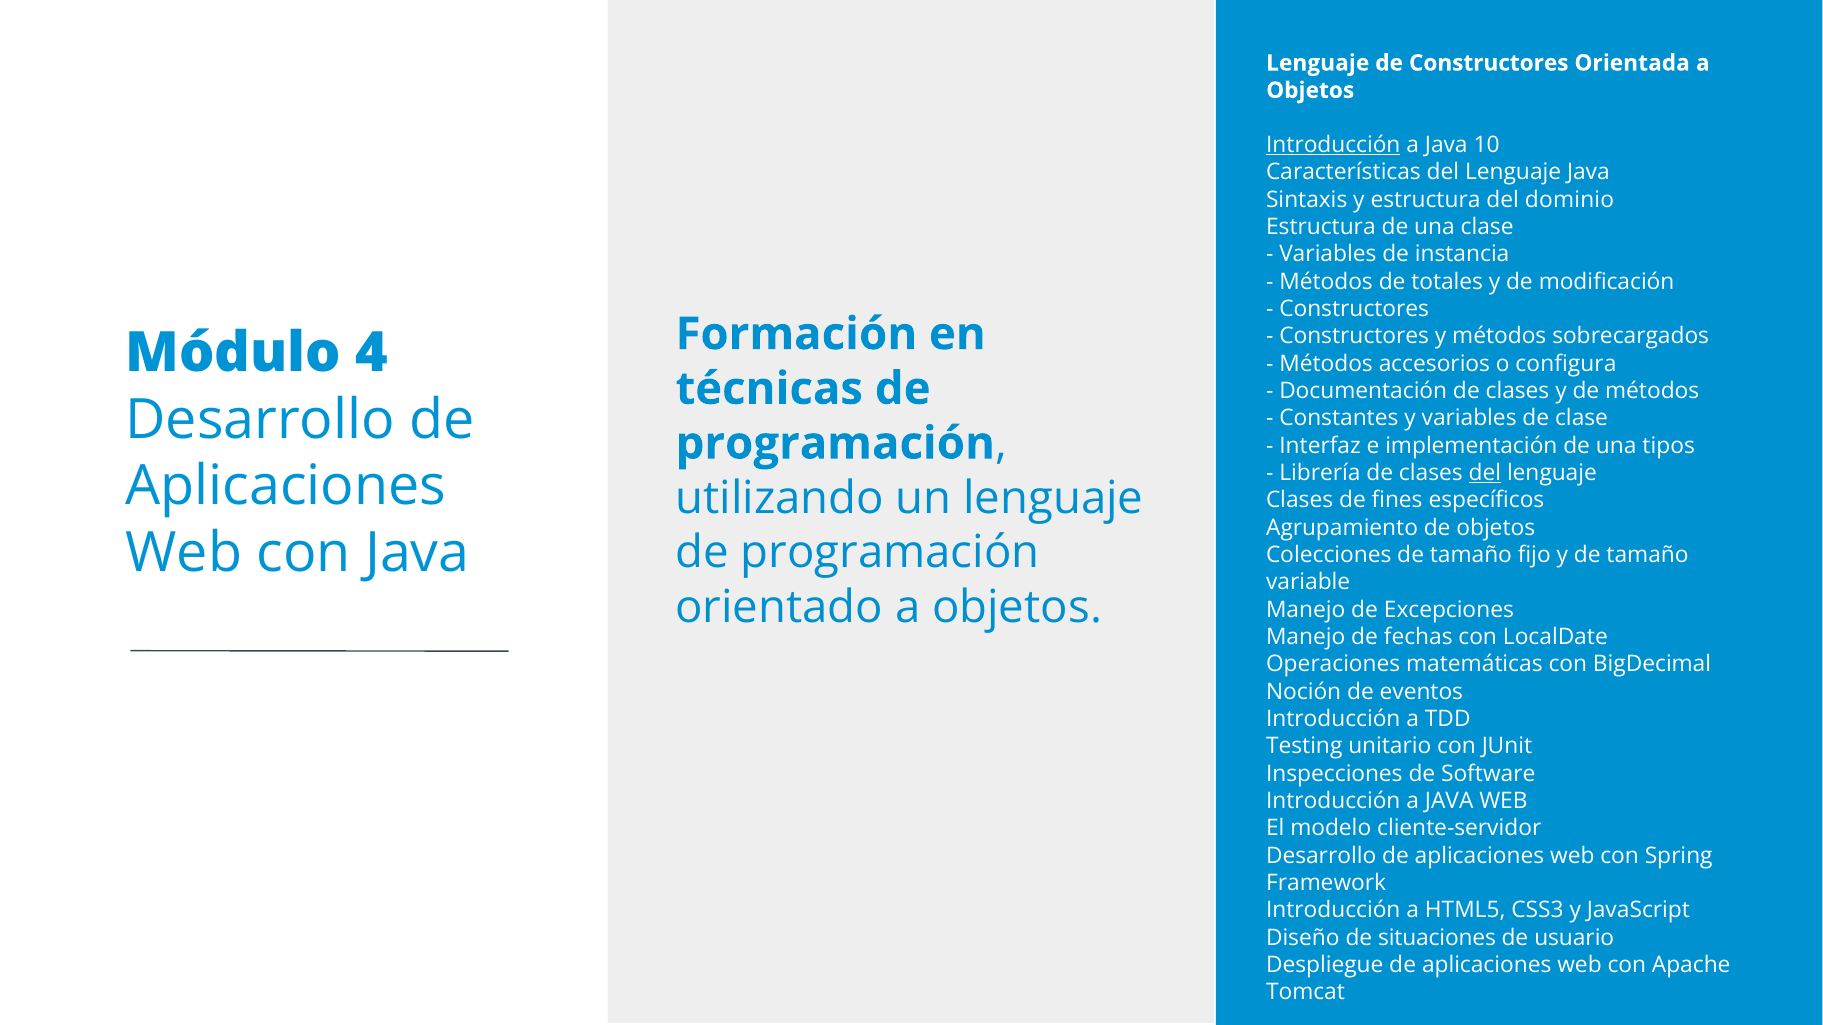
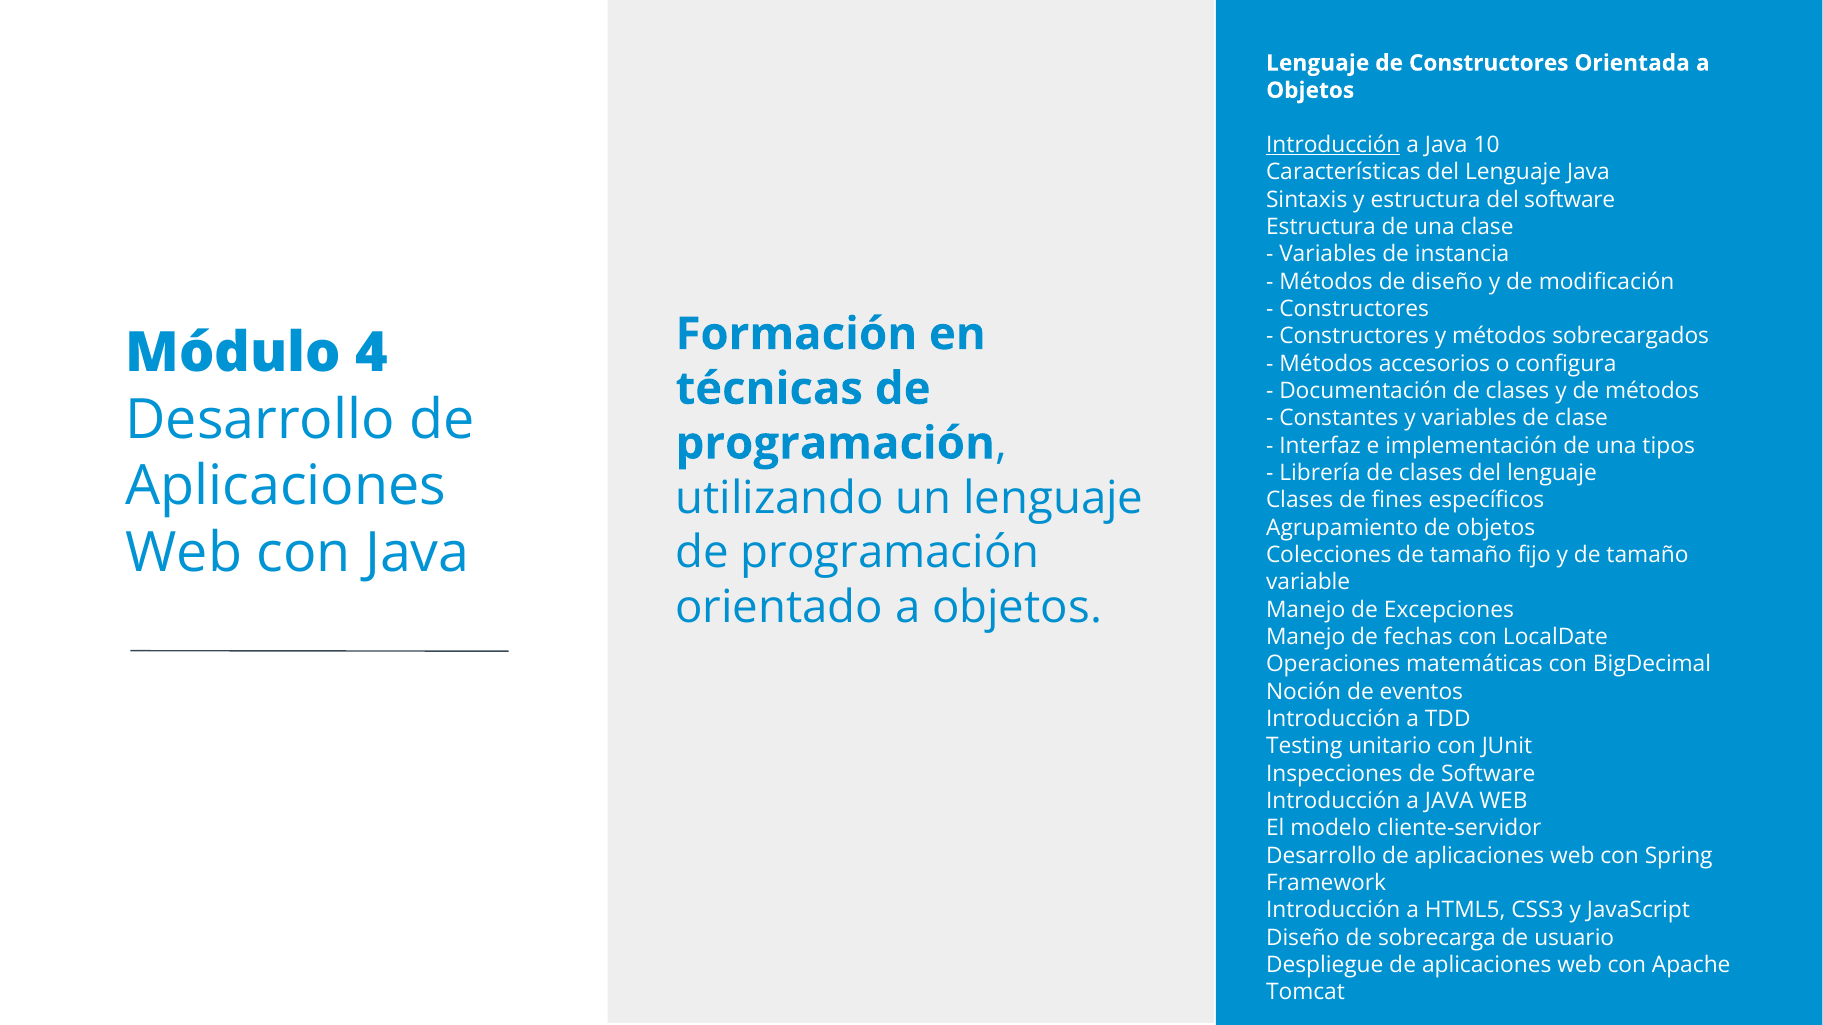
del dominio: dominio -> software (1570, 200)
de totales: totales -> diseño (1447, 282)
del underline: present -> none (1485, 473)
situaciones: situaciones -> sobrecarga (1437, 938)
